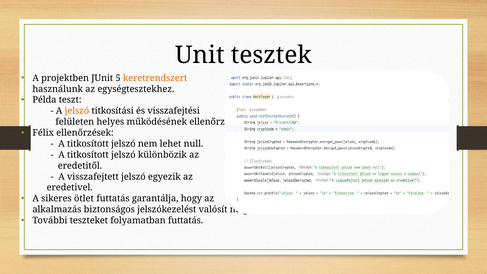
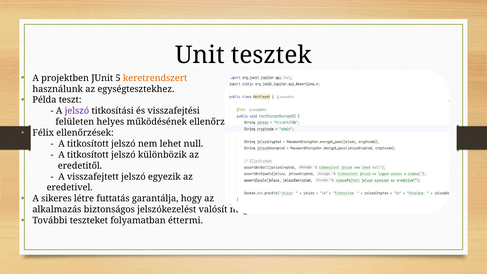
jelszó colour: orange -> purple (77, 111)
ötlet: ötlet -> létre (84, 199)
folyamatban futtatás: futtatás -> éttermi (185, 220)
